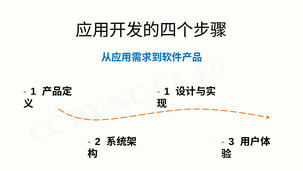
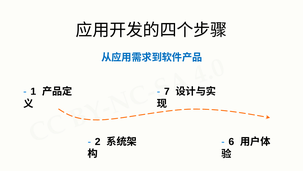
1: 1 -> 7 (167, 91)
3: 3 -> 6 (231, 141)
